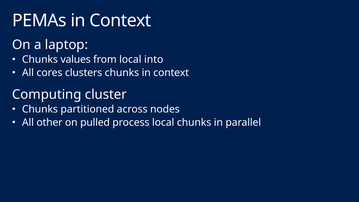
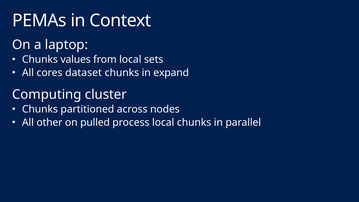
into: into -> sets (154, 59)
clusters: clusters -> dataset (84, 73)
chunks in context: context -> expand (171, 73)
